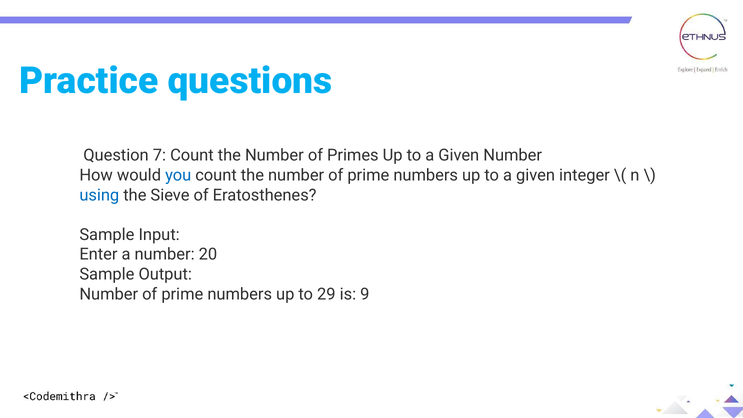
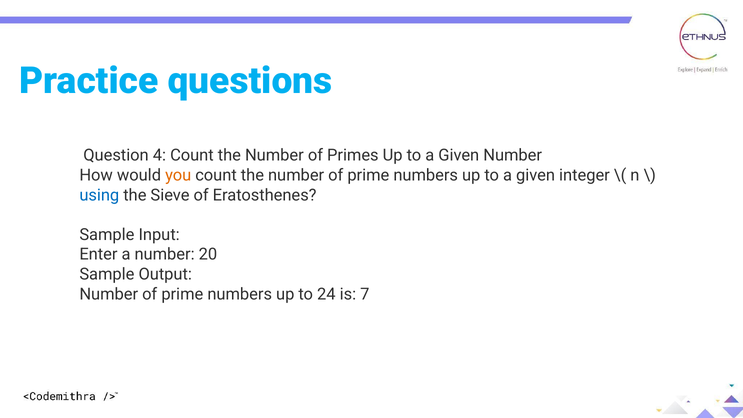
7: 7 -> 4 (159, 155)
you colour: blue -> orange (178, 175)
29: 29 -> 24 (326, 294)
9: 9 -> 7 (365, 294)
